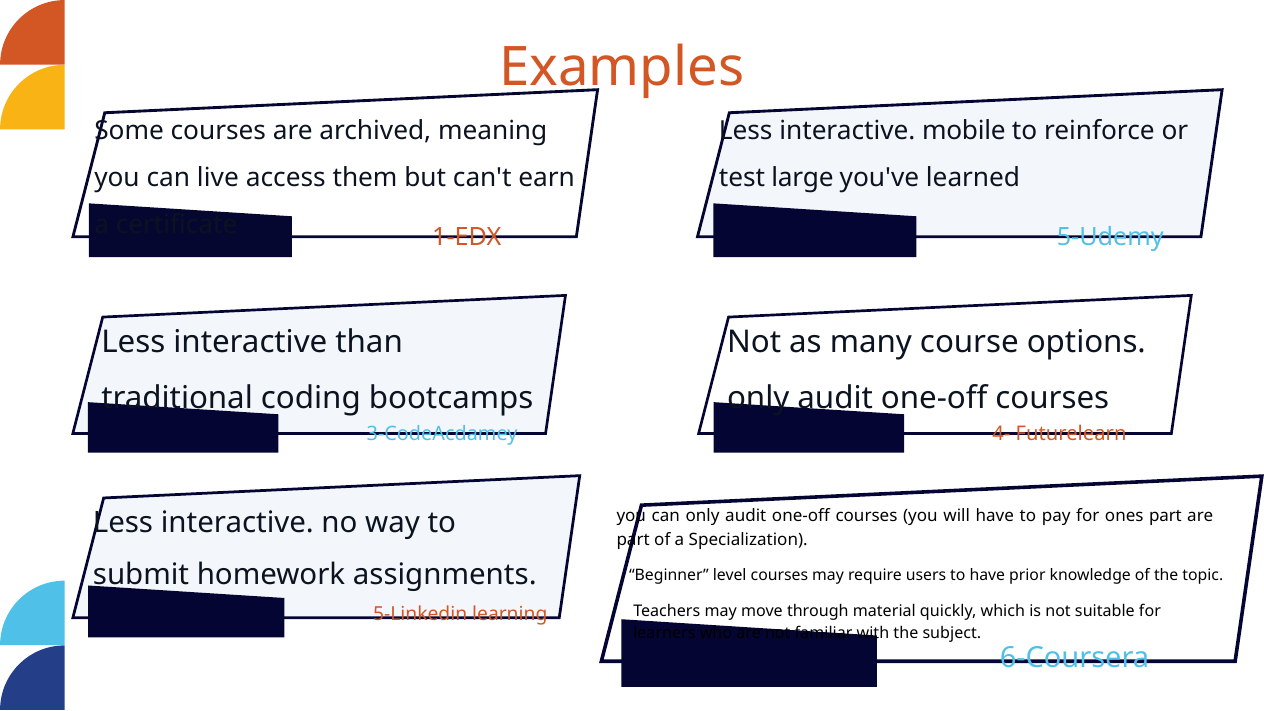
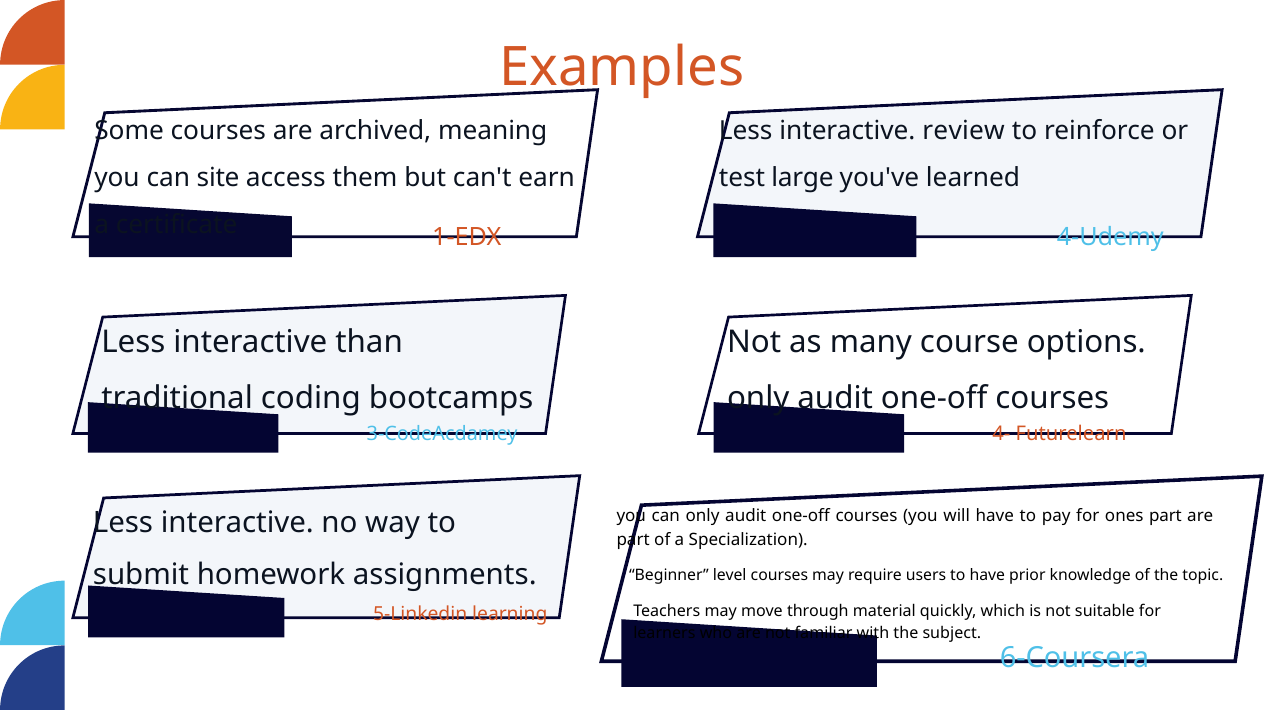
mobile: mobile -> review (964, 131)
live: live -> site (218, 178)
5-Udemy: 5-Udemy -> 4-Udemy (1110, 238)
